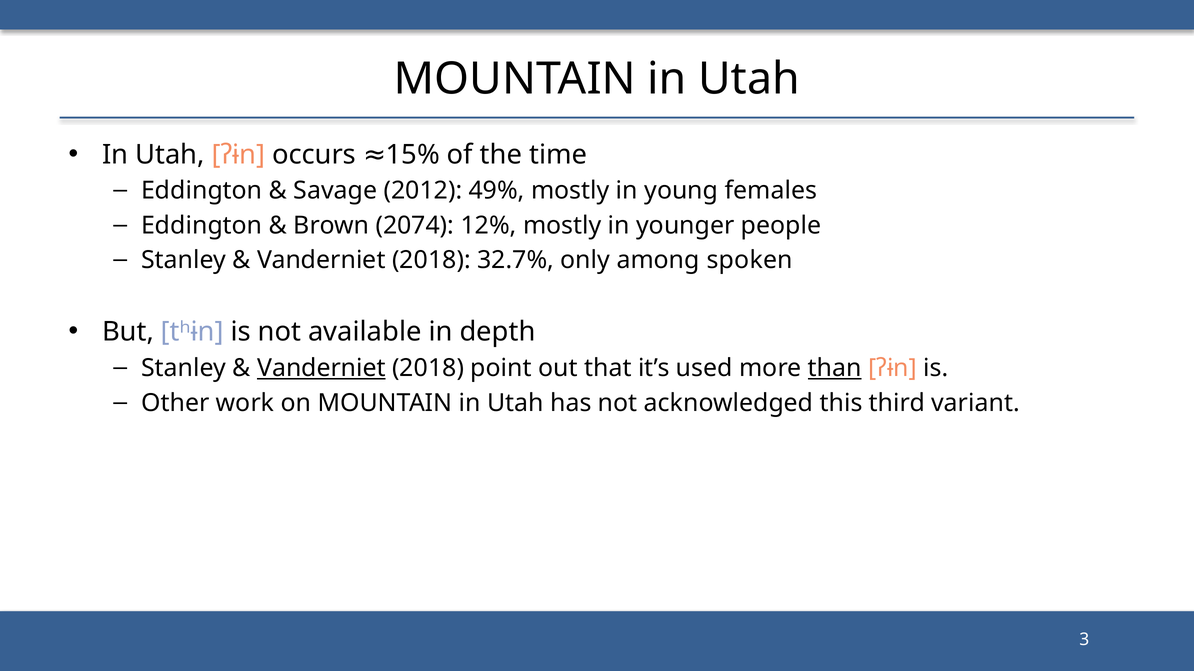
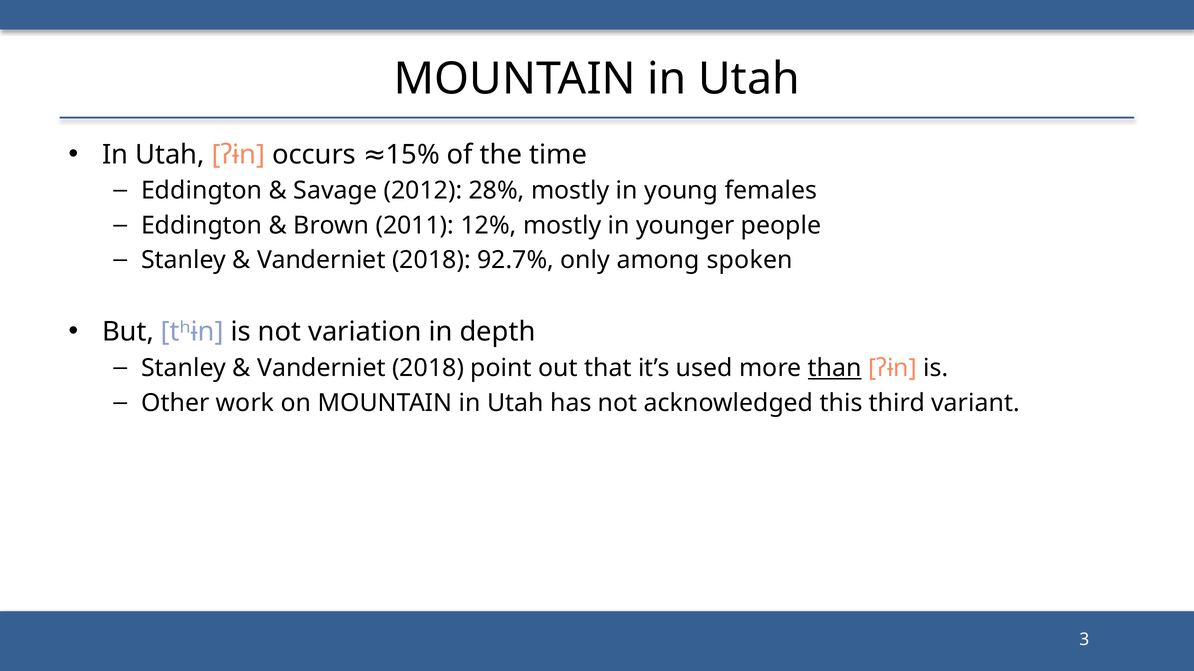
49%: 49% -> 28% (497, 191)
2074: 2074 -> 2011 (415, 226)
32.7%: 32.7% -> 92.7% (516, 260)
available: available -> variation (365, 332)
Vanderniet underline: present -> none (321, 368)
